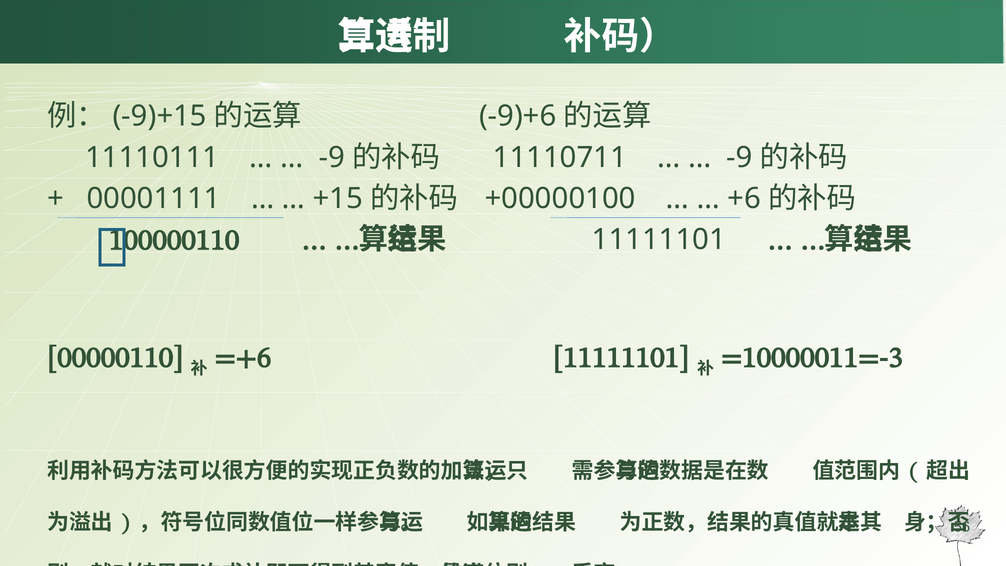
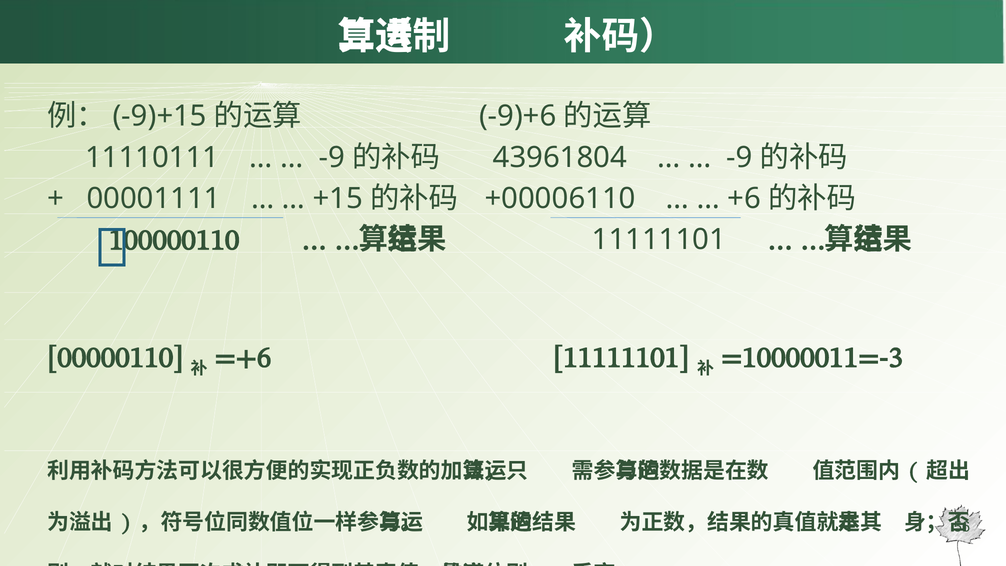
11110711: 11110711 -> 43961804 (560, 157)
+00000100: +00000100 -> +00006110 (560, 198)
